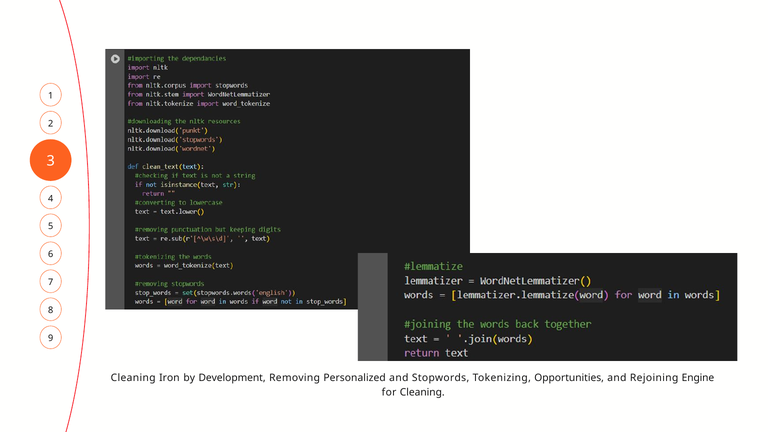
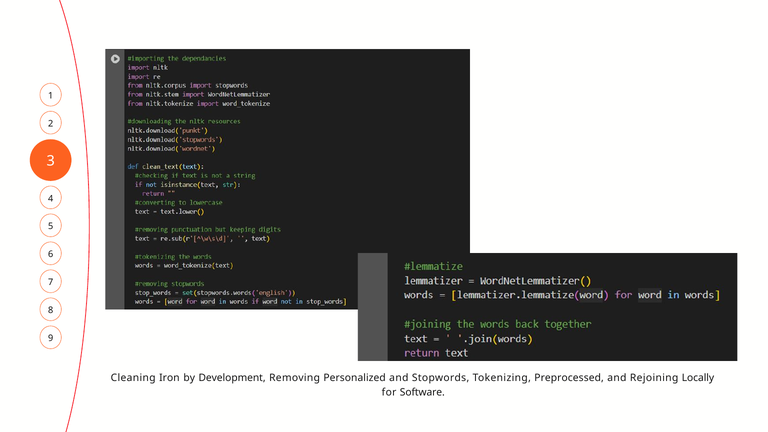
Opportunities: Opportunities -> Preprocessed (569, 378)
Engine: Engine -> Locally (698, 378)
for Cleaning: Cleaning -> Software (422, 392)
